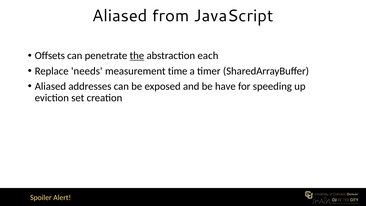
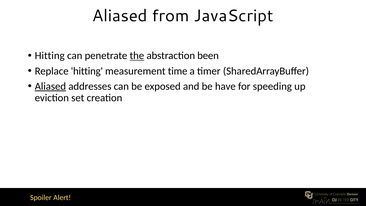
Offsets: Offsets -> Hitting (50, 56)
each: each -> been (208, 56)
Replace needs: needs -> hitting (87, 71)
Aliased underline: none -> present (50, 86)
